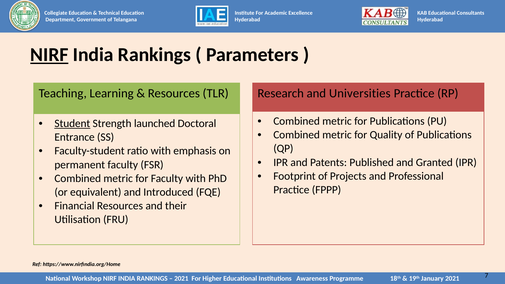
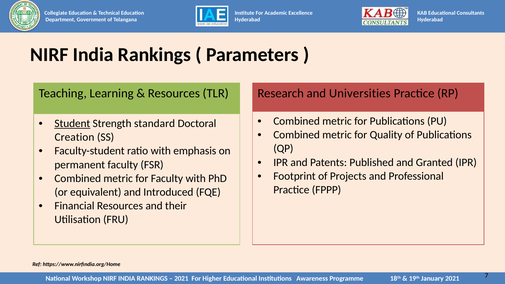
NIRF underline: present -> none (49, 55)
launched: launched -> standard (155, 124)
Entrance: Entrance -> Creation (74, 137)
